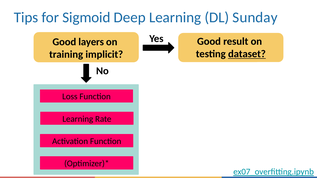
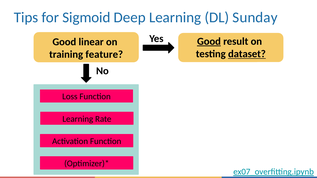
Good underline: none -> present (209, 41)
layers: layers -> linear (91, 42)
implicit: implicit -> feature (104, 55)
